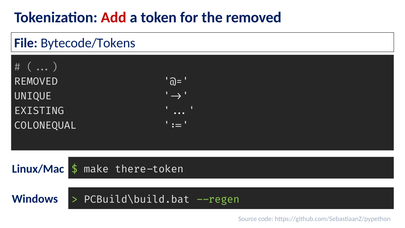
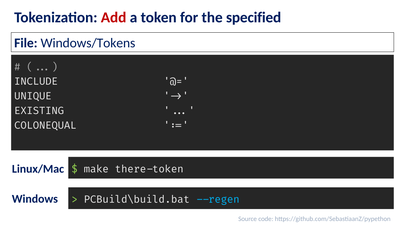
the removed: removed -> specified (254, 18)
Bytecode/Tokens: Bytecode/Tokens -> Windows/Tokens (88, 43)
REMOVED: REMOVED -> INCLUDE (36, 82)
--regen colour: light green -> light blue (218, 199)
